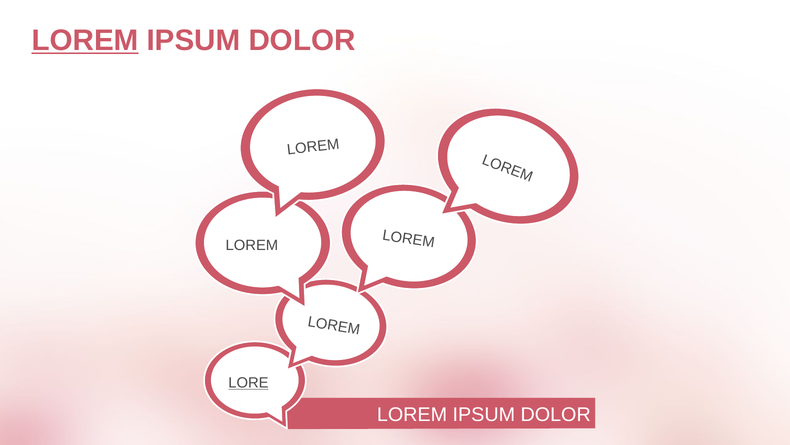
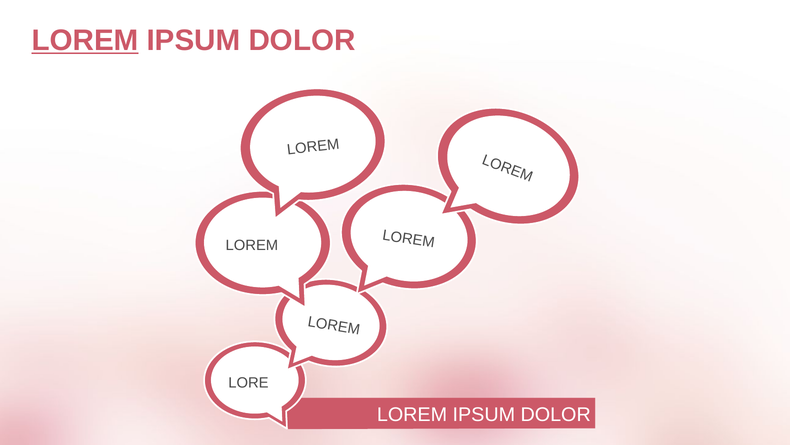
LORE underline: present -> none (248, 382)
